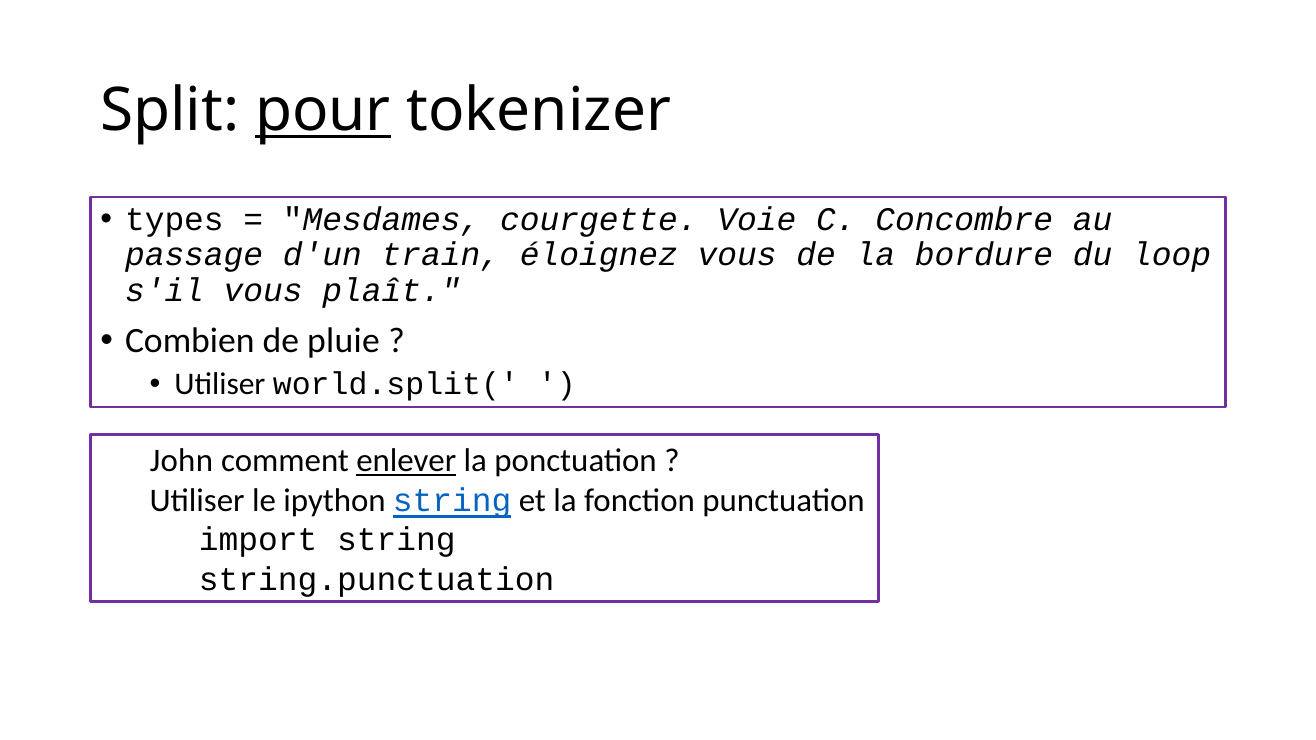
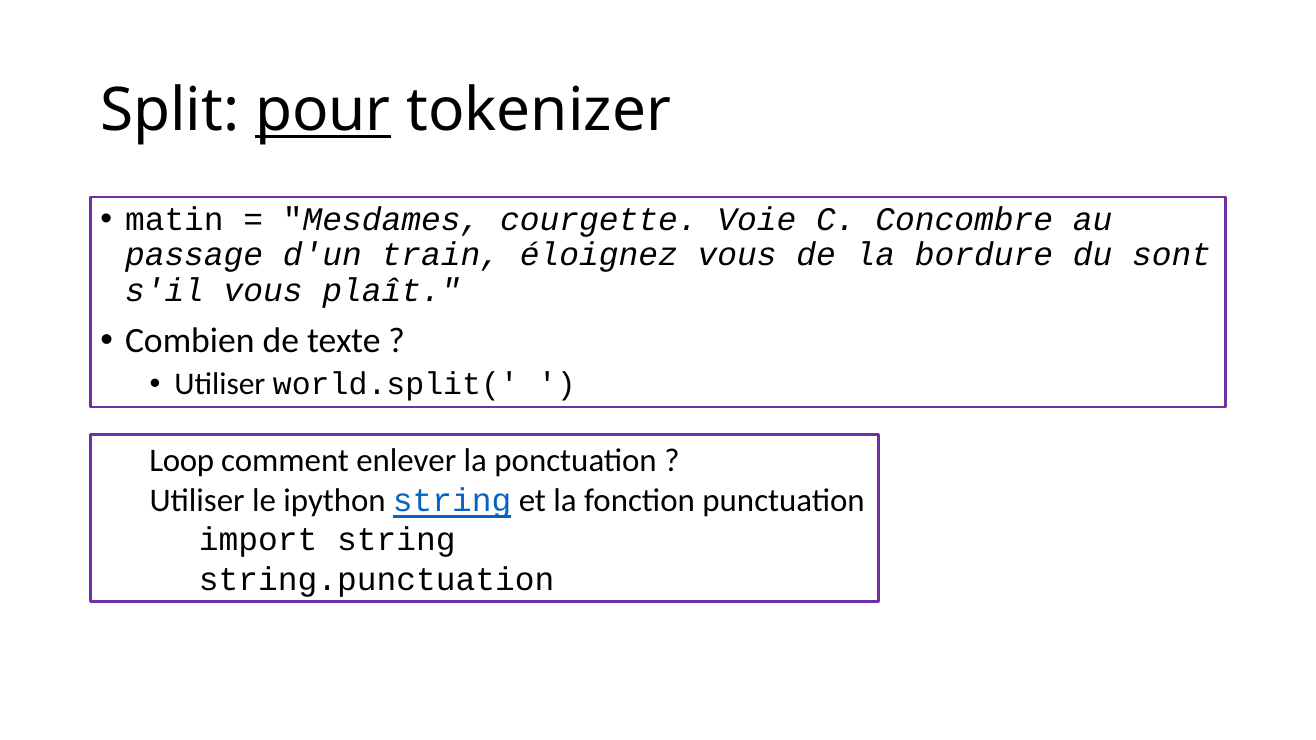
types: types -> matin (174, 220)
loop: loop -> sont (1172, 255)
pluie: pluie -> texte (344, 341)
John: John -> Loop (182, 461)
enlever underline: present -> none (406, 461)
